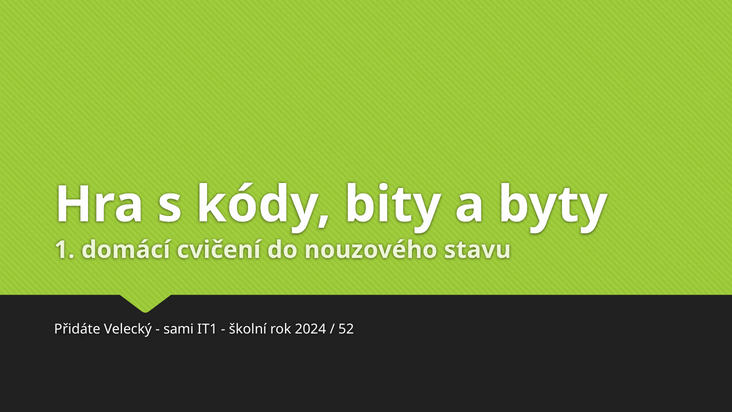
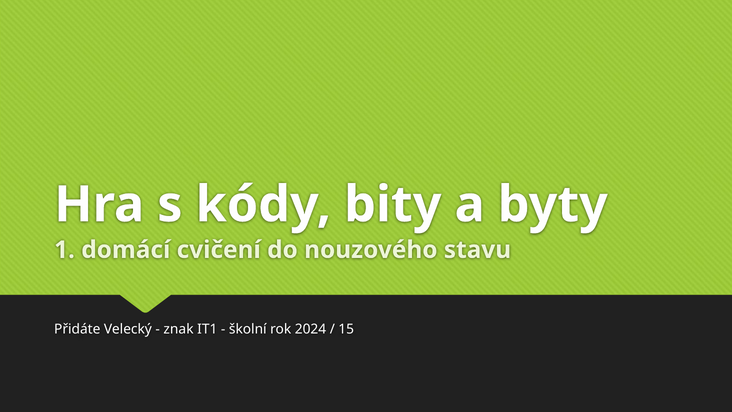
sami: sami -> znak (178, 329)
52: 52 -> 15 (346, 329)
